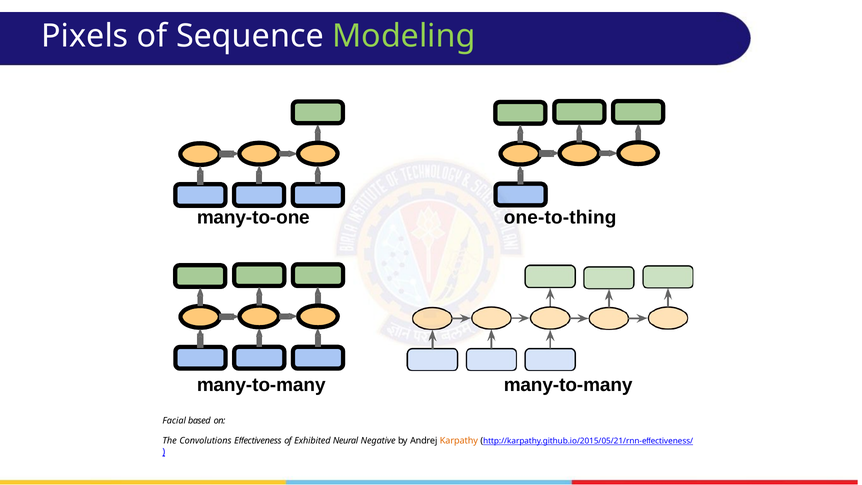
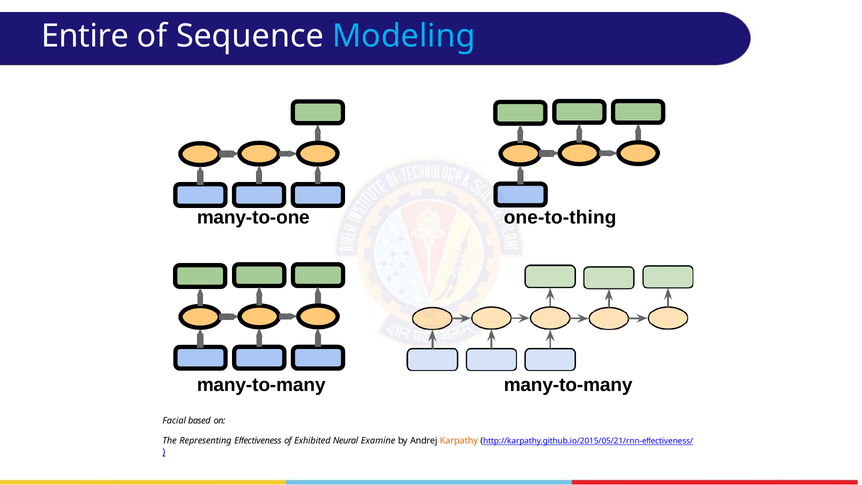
Pixels: Pixels -> Entire (85, 36)
Modeling colour: light green -> light blue (404, 36)
Convolutions: Convolutions -> Representing (205, 441)
Negative: Negative -> Examine (378, 441)
